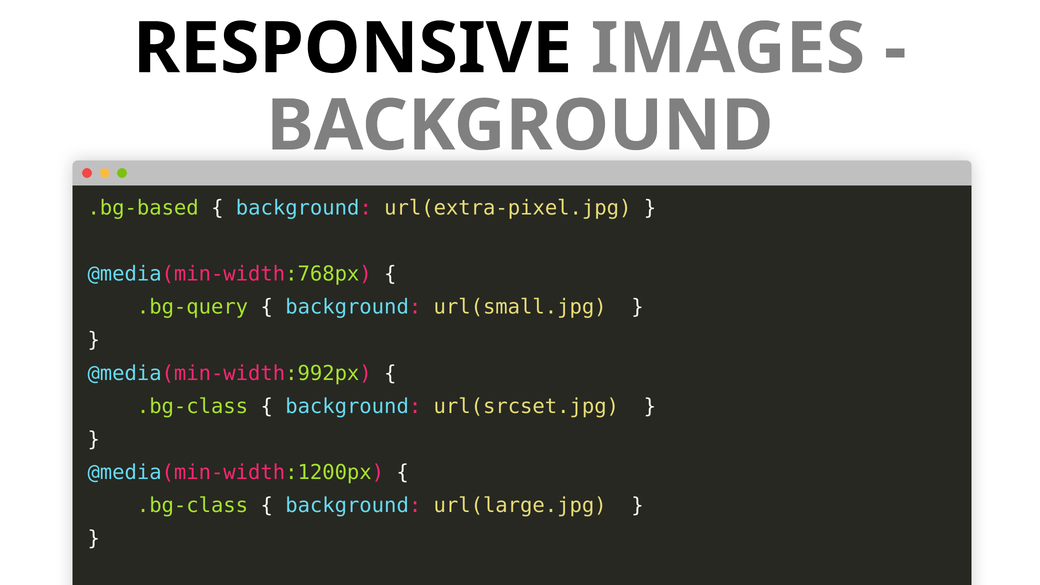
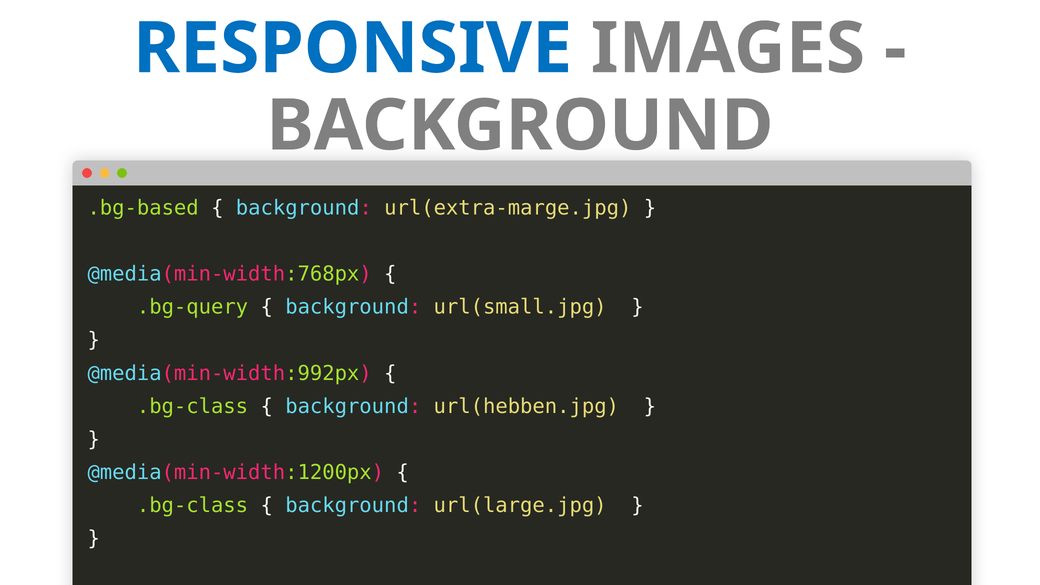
RESPONSIVE colour: black -> blue (353, 49)
url(extra-pixel.jpg: url(extra-pixel.jpg -> url(extra-marge.jpg (508, 208)
url(srcset.jpg: url(srcset.jpg -> url(hebben.jpg (526, 406)
